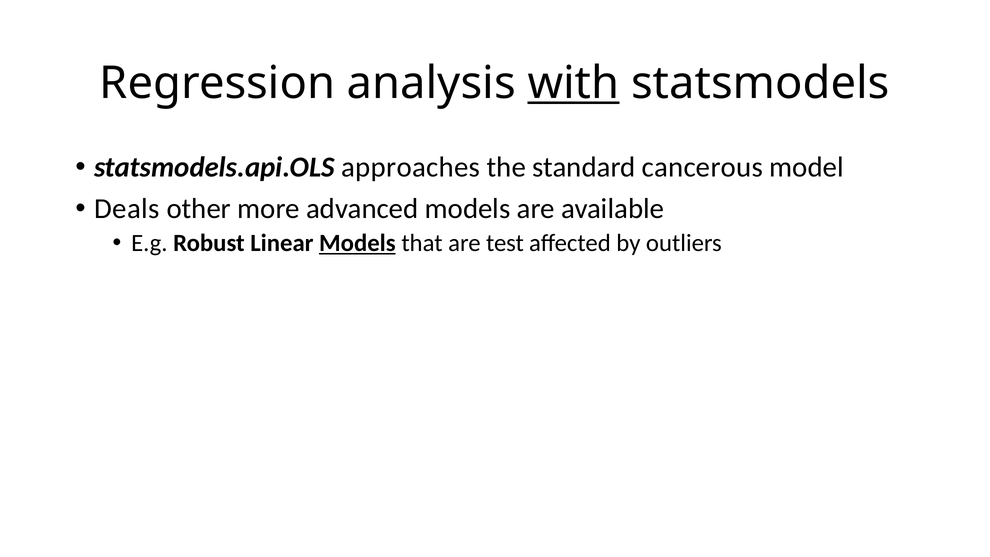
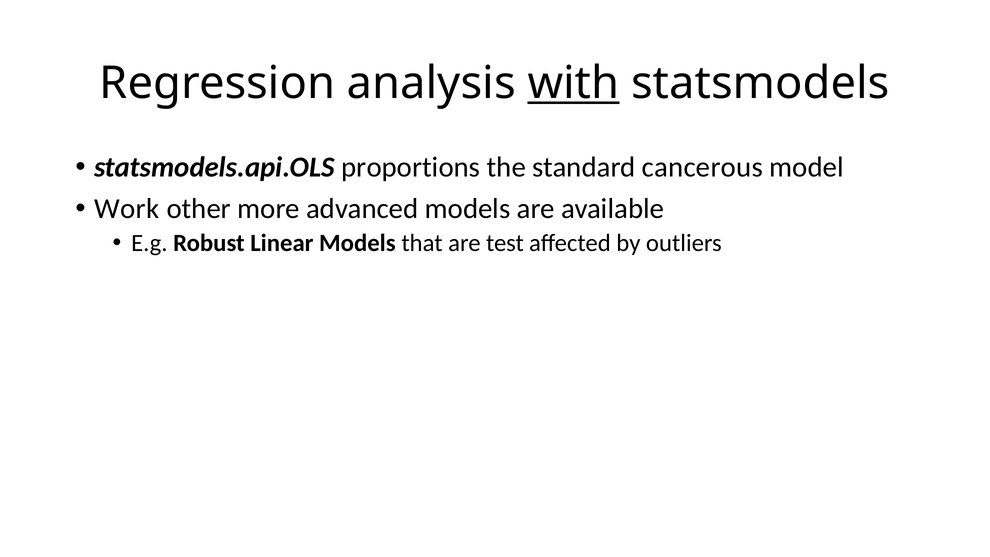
approaches: approaches -> proportions (411, 167)
Deals: Deals -> Work (127, 209)
Models underline: present -> none (357, 243)
